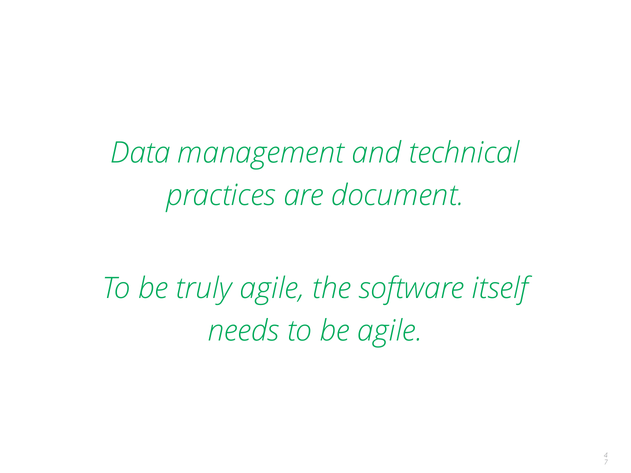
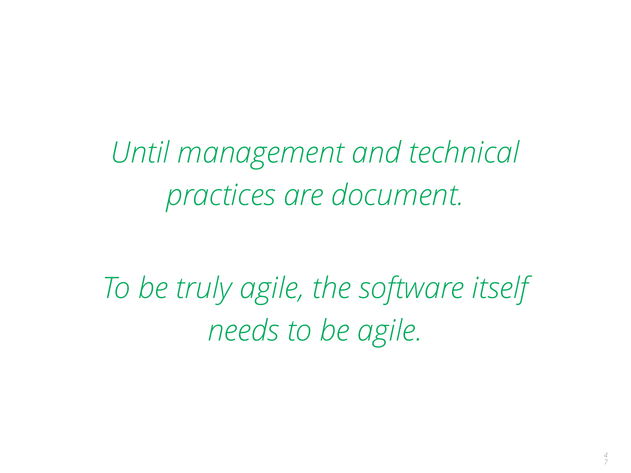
Data: Data -> Until (140, 153)
